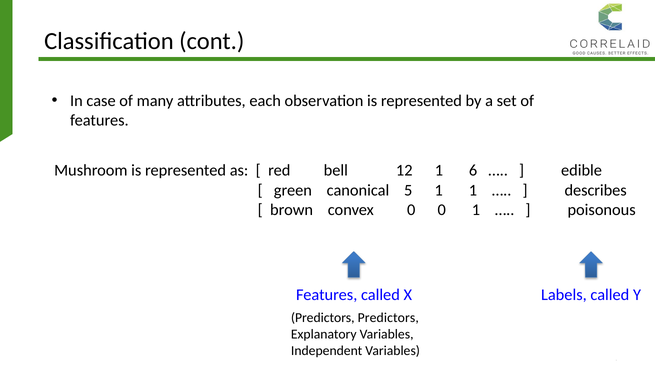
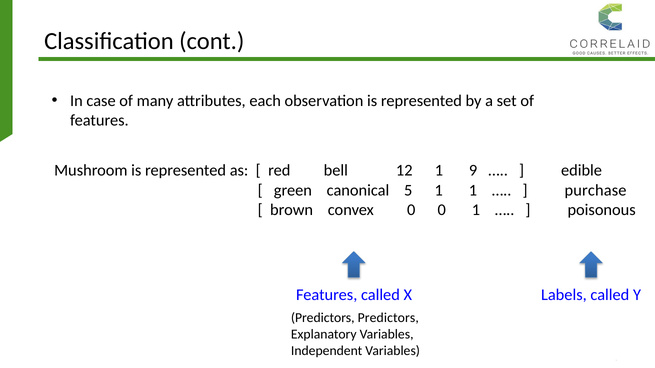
6: 6 -> 9 (473, 171)
describes: describes -> purchase (596, 190)
